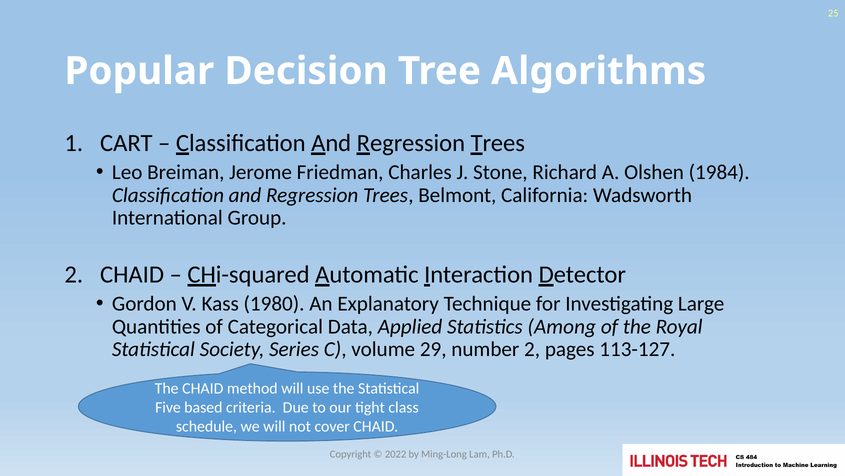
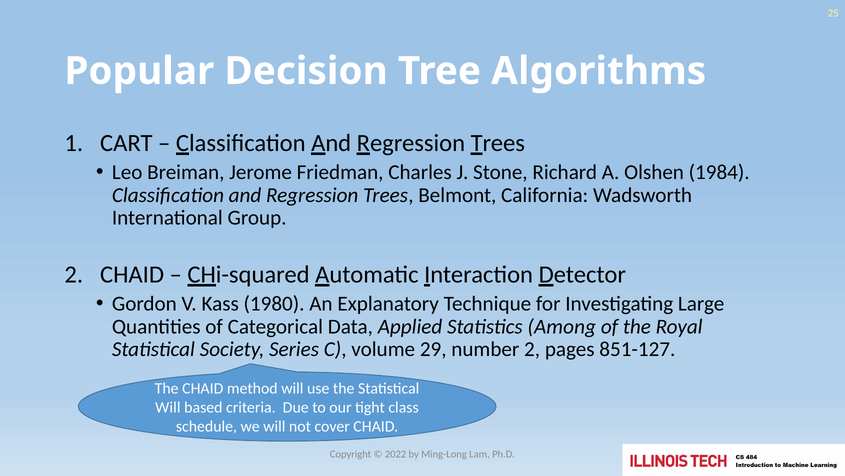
113-127: 113-127 -> 851-127 (637, 349)
Five: Five -> Will (168, 407)
